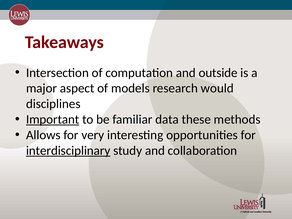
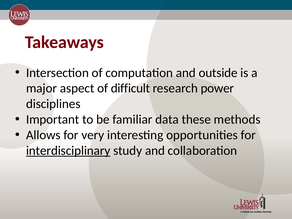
models: models -> difficult (130, 88)
would: would -> power (217, 88)
Important underline: present -> none (53, 119)
